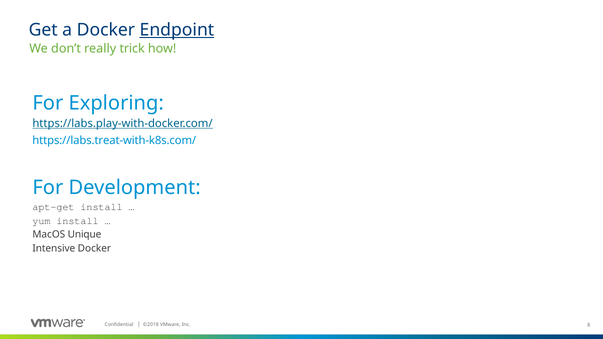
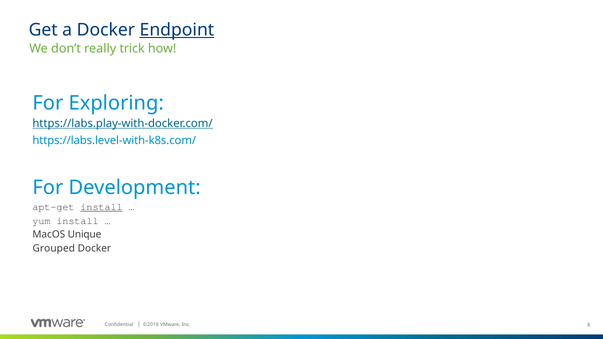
https://labs.treat-with-k8s.com/: https://labs.treat-with-k8s.com/ -> https://labs.level-with-k8s.com/ (114, 141)
install underline: none -> present (102, 207)
Intensive: Intensive -> Grouped (54, 249)
